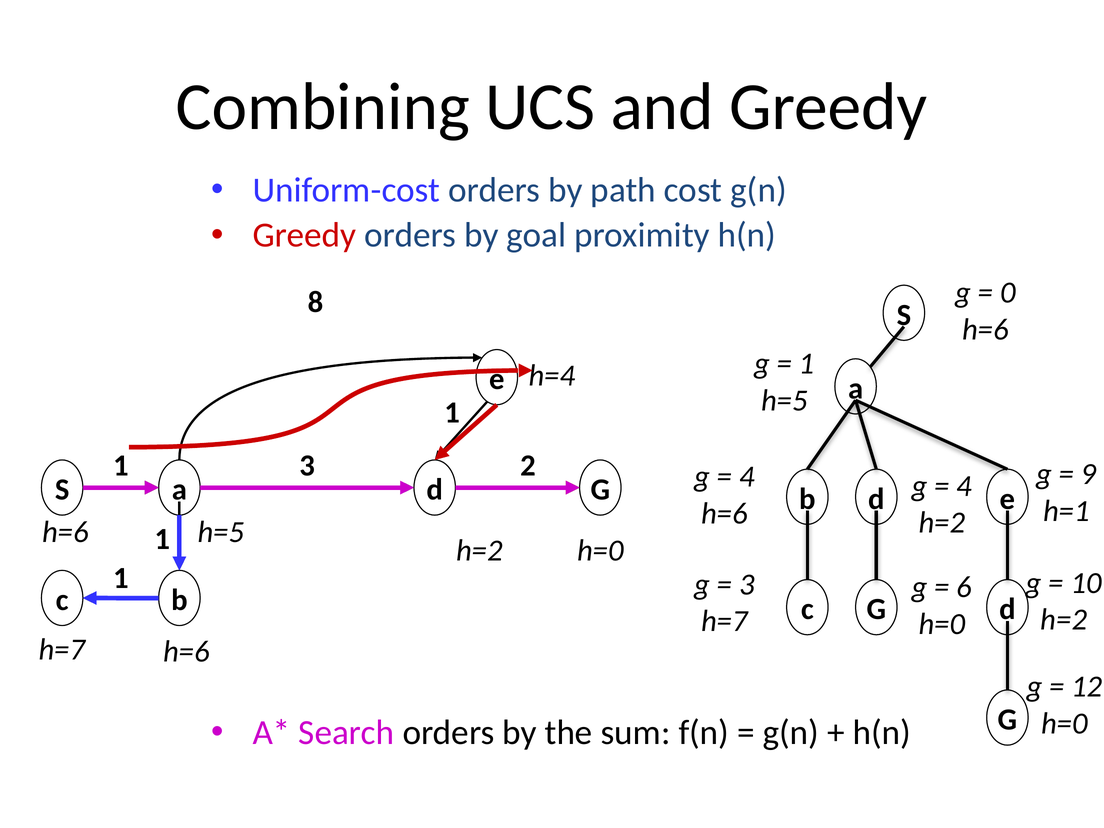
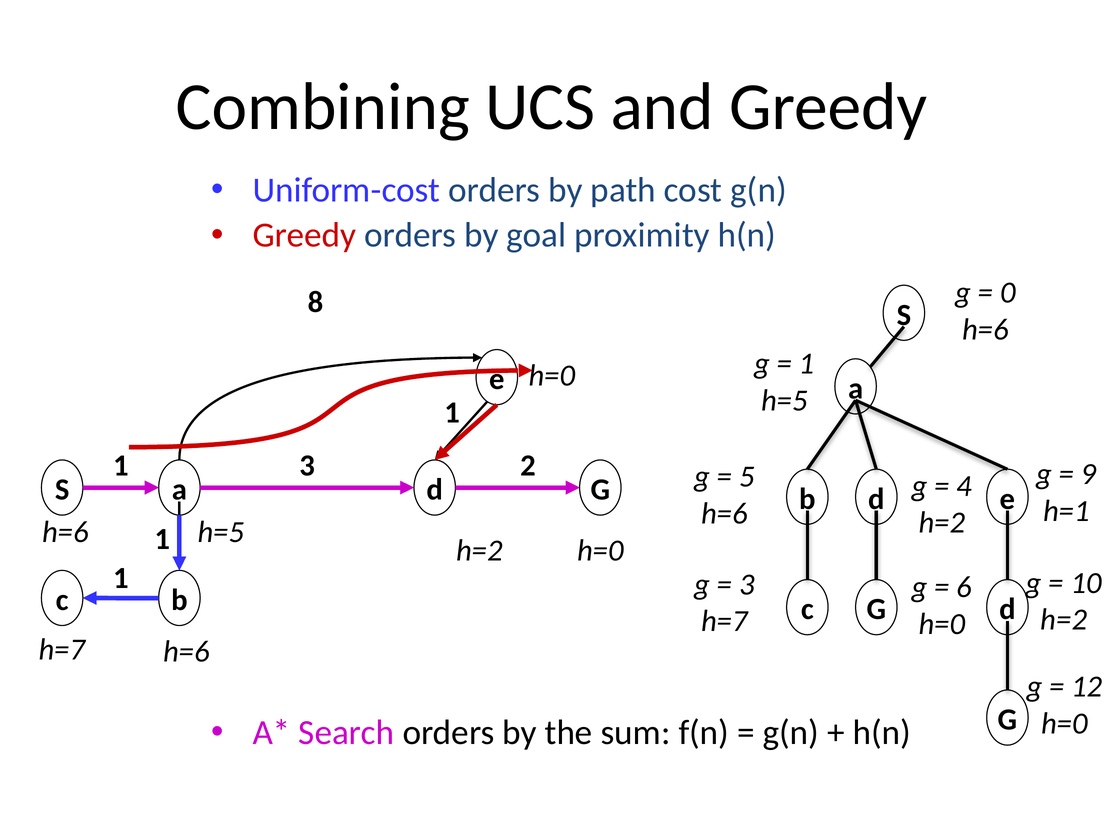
h=4: h=4 -> h=0 (552, 376)
4: 4 -> 5 (747, 477)
